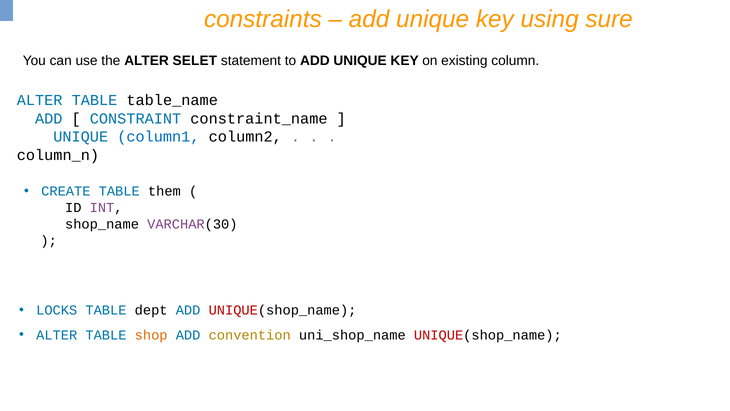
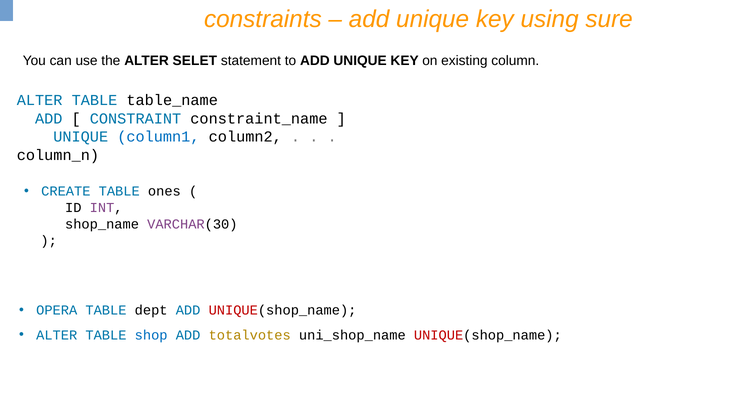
them: them -> ones (164, 191)
LOCKS: LOCKS -> OPERA (57, 310)
shop colour: orange -> blue (151, 335)
convention: convention -> totalvotes (250, 335)
